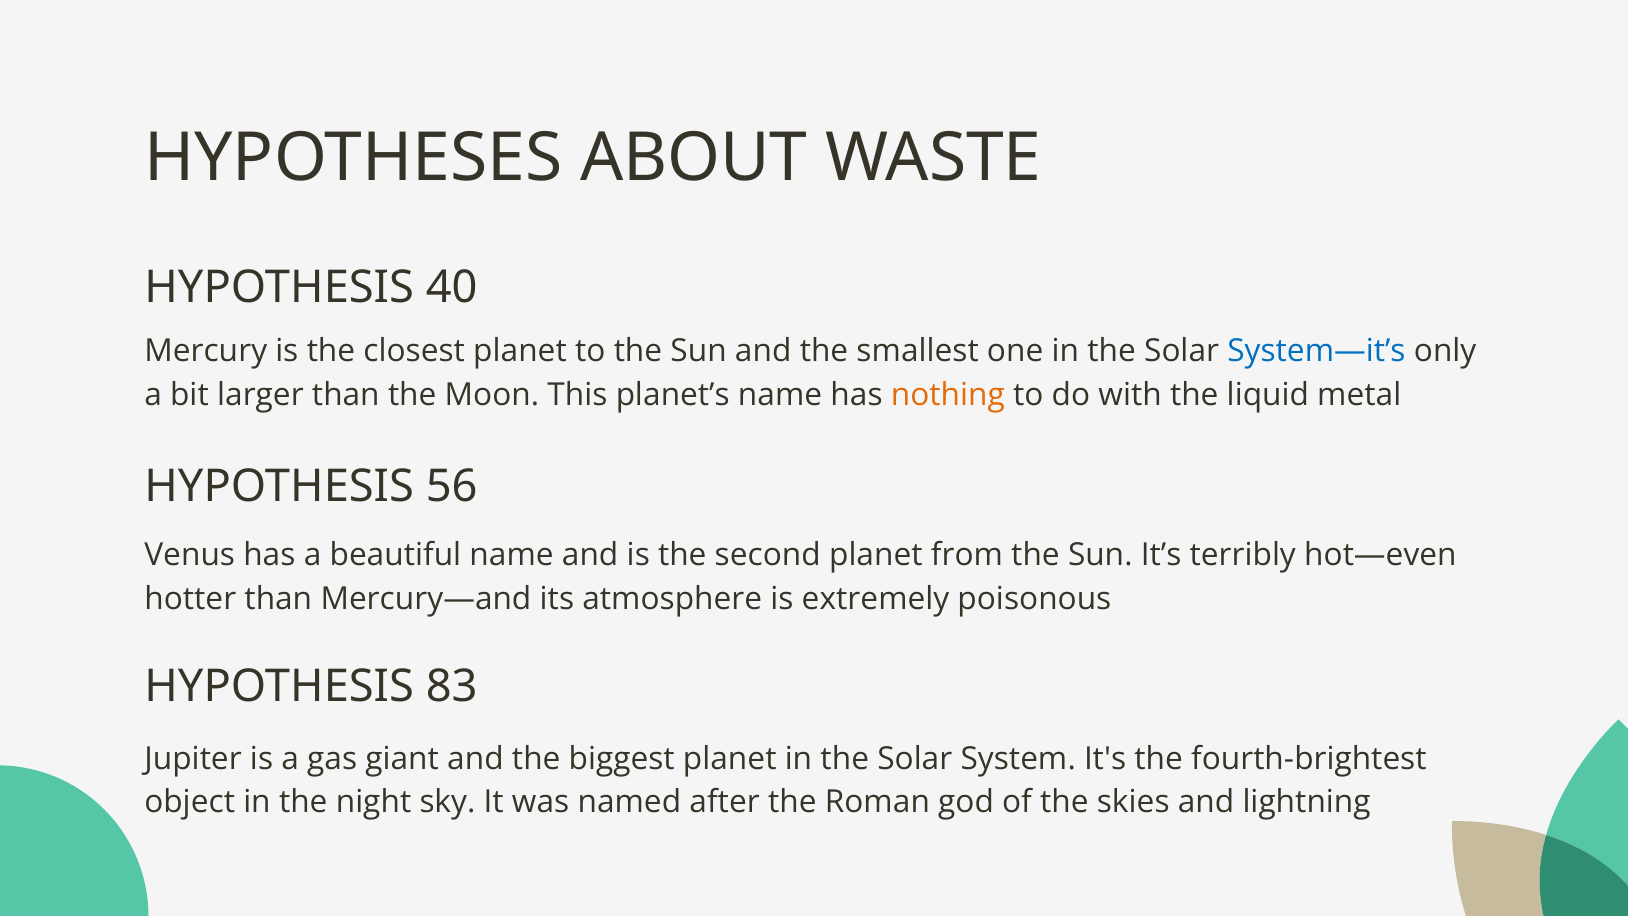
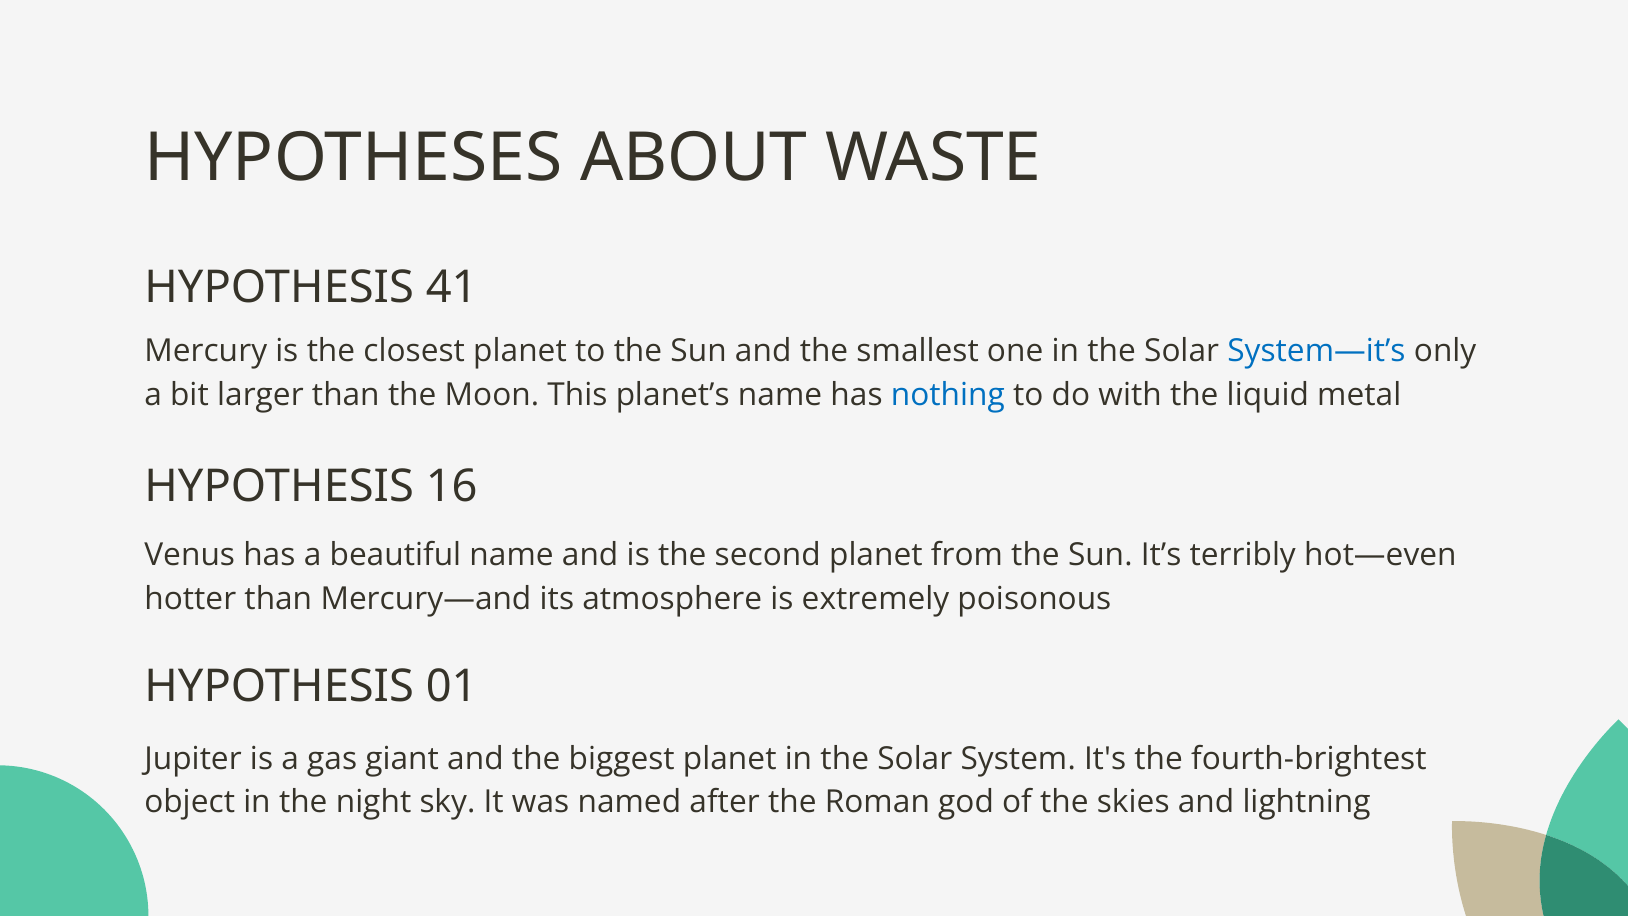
40: 40 -> 41 (452, 287)
nothing colour: orange -> blue (948, 395)
56: 56 -> 16 (452, 487)
83: 83 -> 01 (452, 686)
